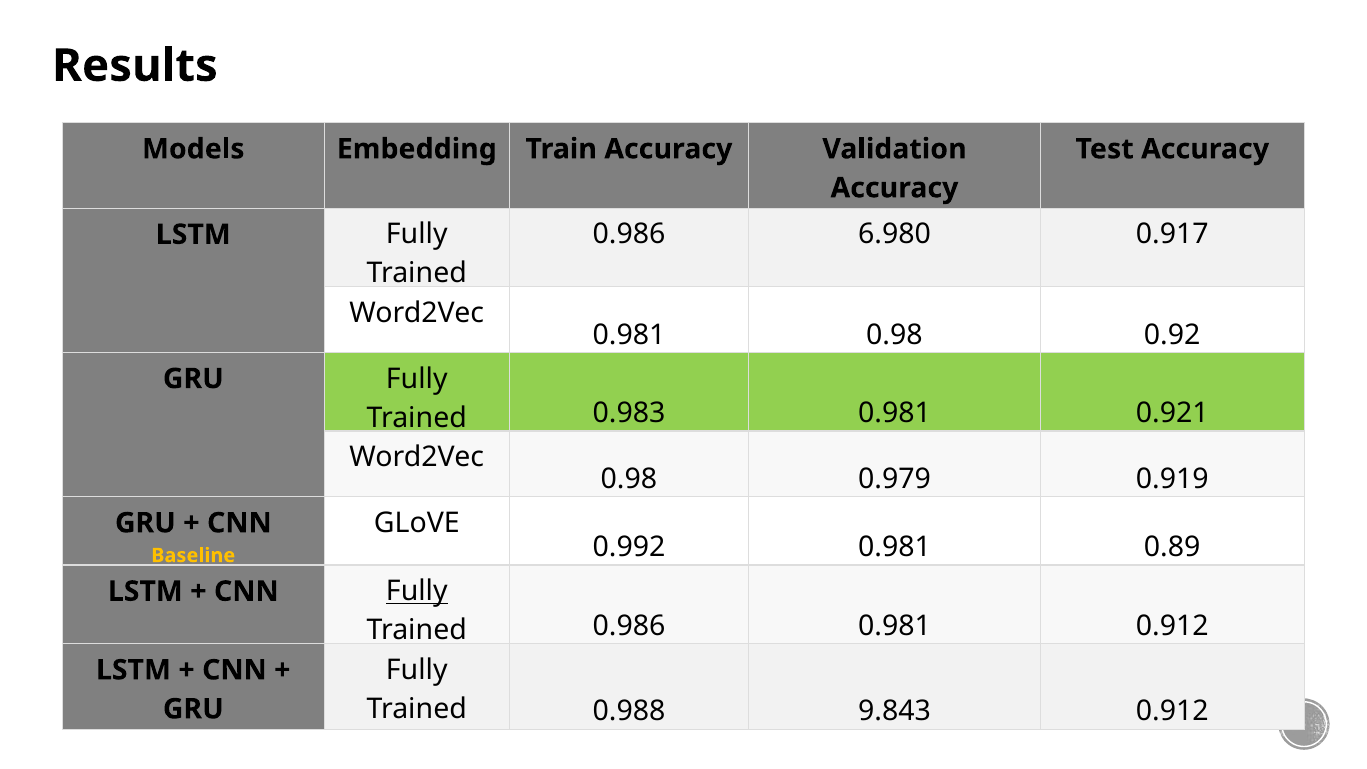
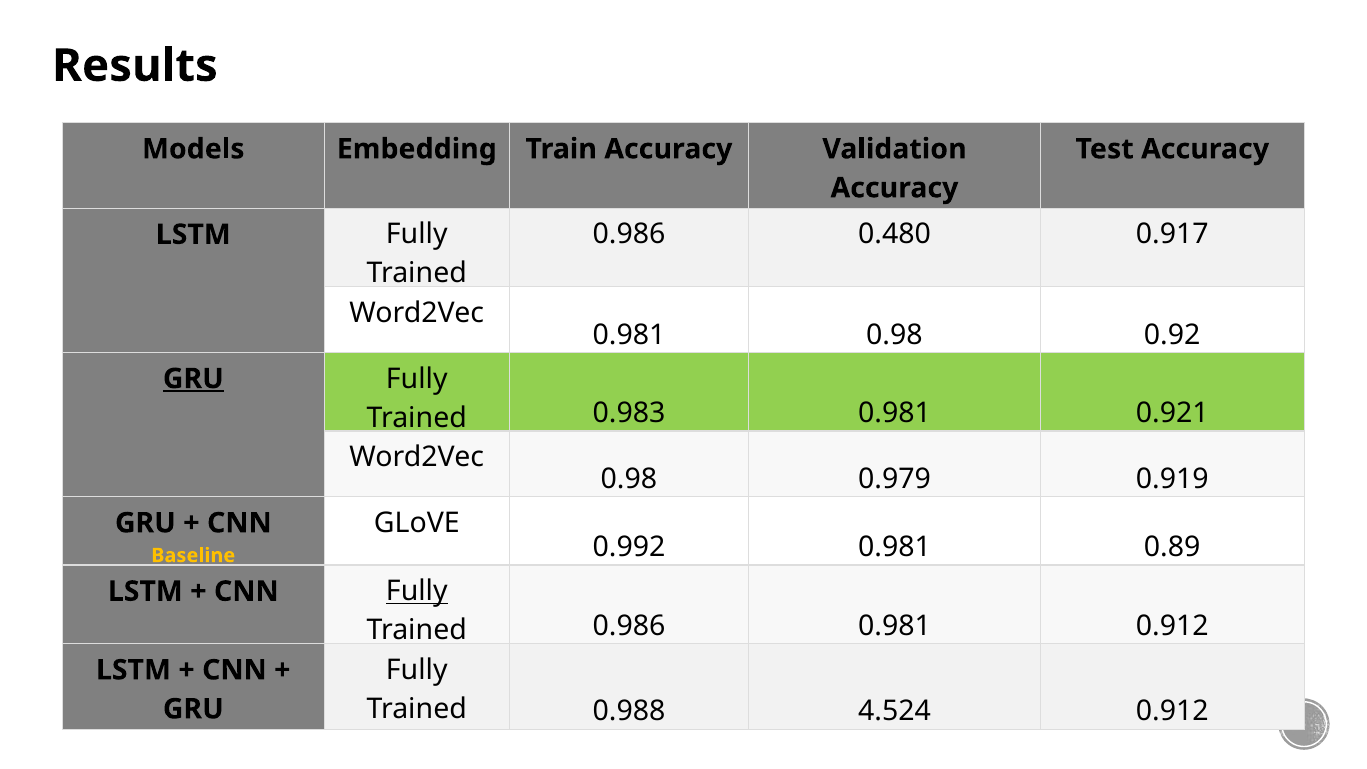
6.980: 6.980 -> 0.480 (895, 234)
GRU underline: none -> present (193, 379)
9.843: 9.843 -> 4.524 (895, 711)
